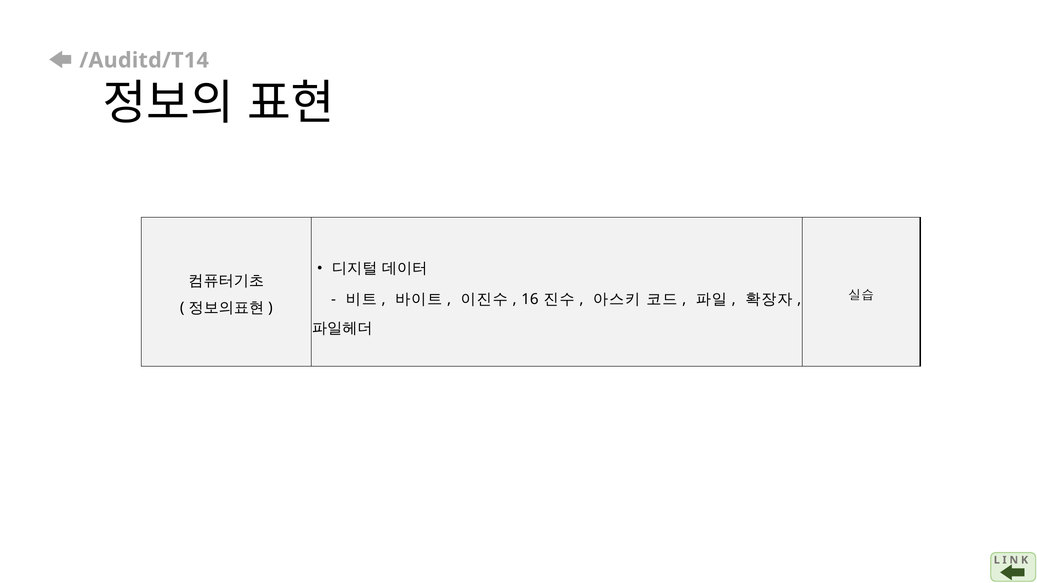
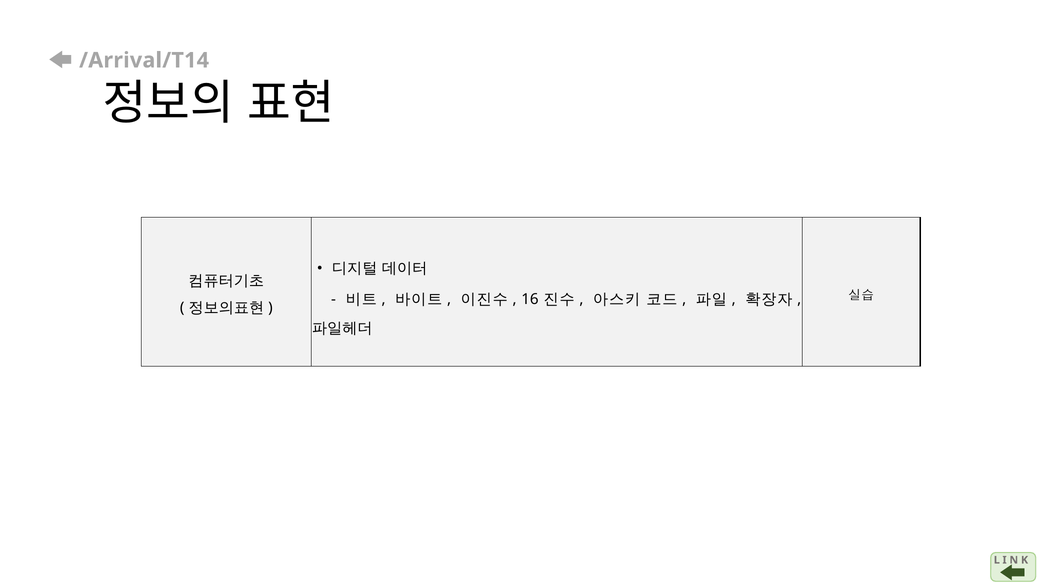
/Auditd/T14: /Auditd/T14 -> /Arrival/T14 (144, 60)
